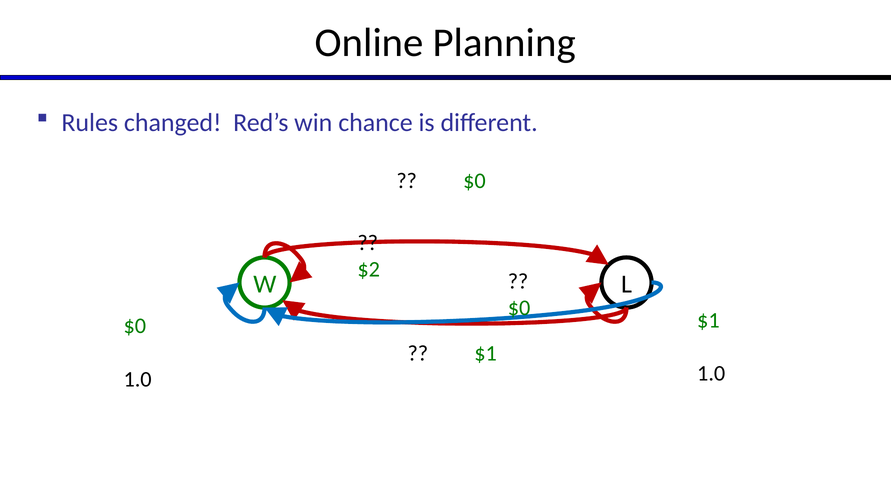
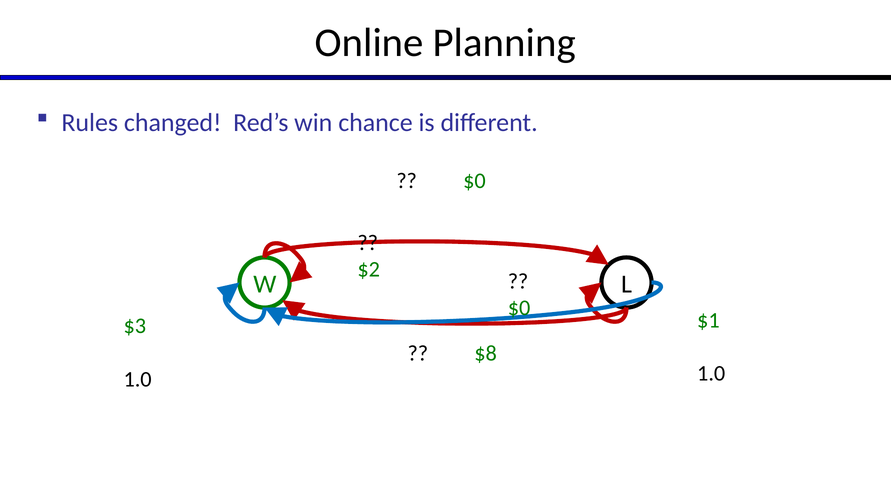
$0: $0 -> $3 (135, 326)
$1: $1 -> $8 (486, 354)
